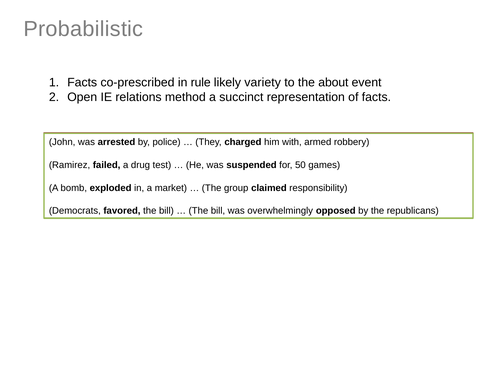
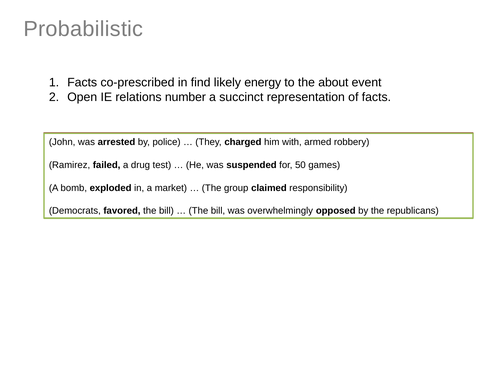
rule: rule -> find (201, 82)
variety: variety -> energy (263, 82)
method: method -> number (185, 97)
